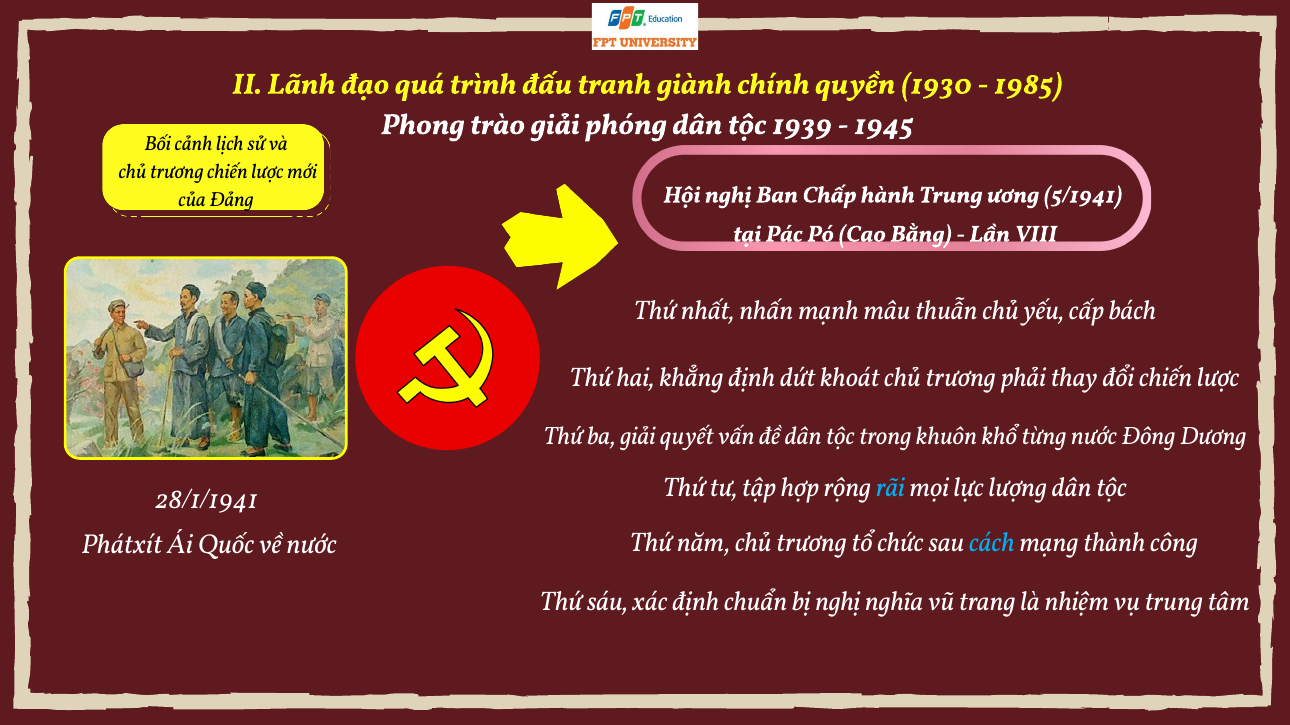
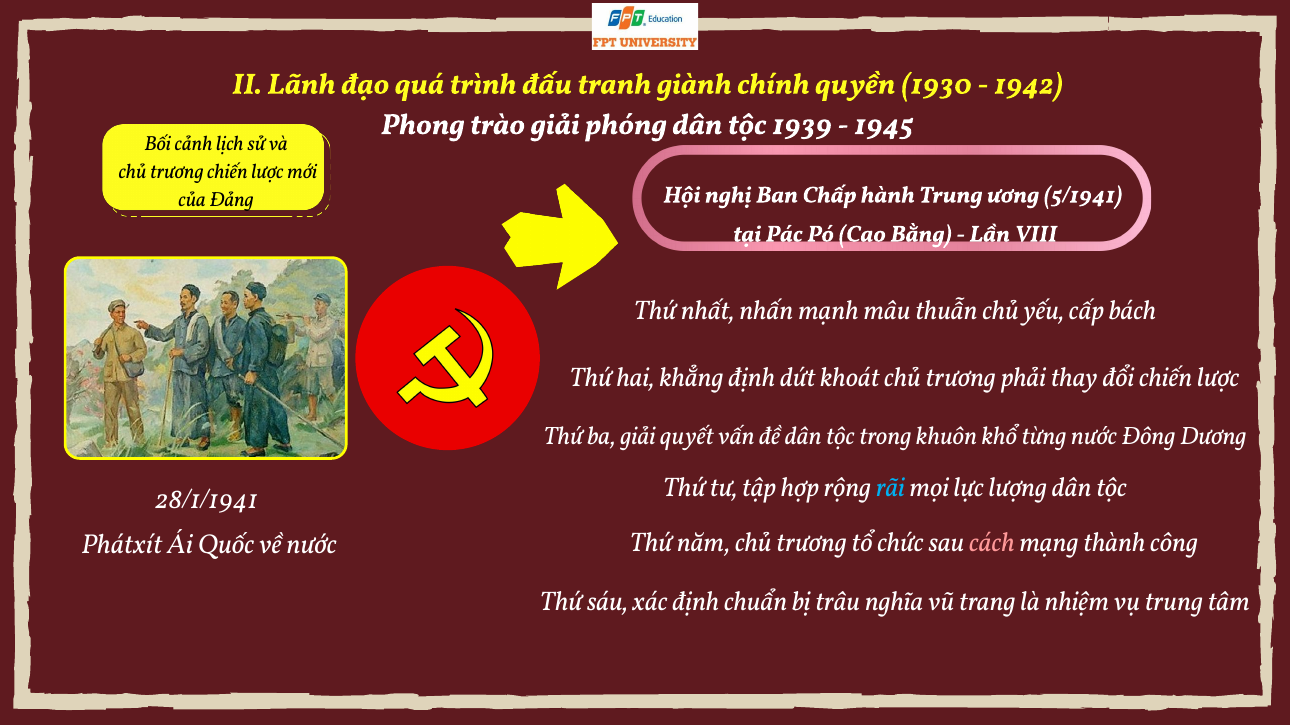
1985: 1985 -> 1942 (1028, 84)
cách colour: light blue -> pink (992, 543)
bị nghị: nghị -> trâu (838, 603)
